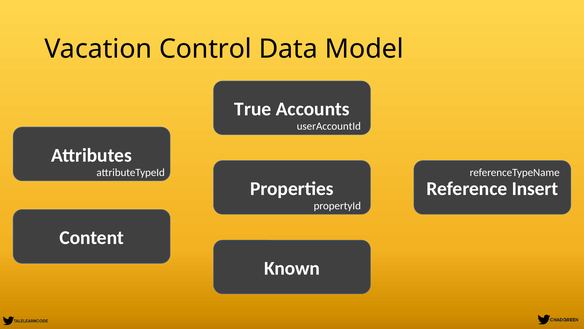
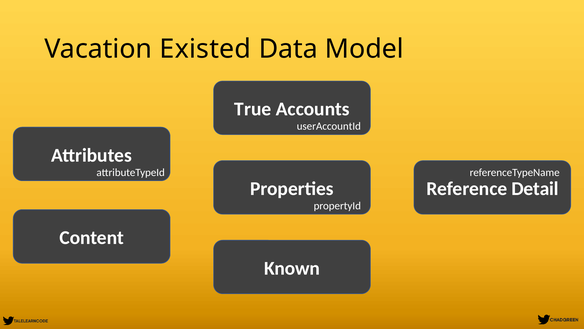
Control: Control -> Existed (205, 49)
Insert: Insert -> Detail (535, 188)
